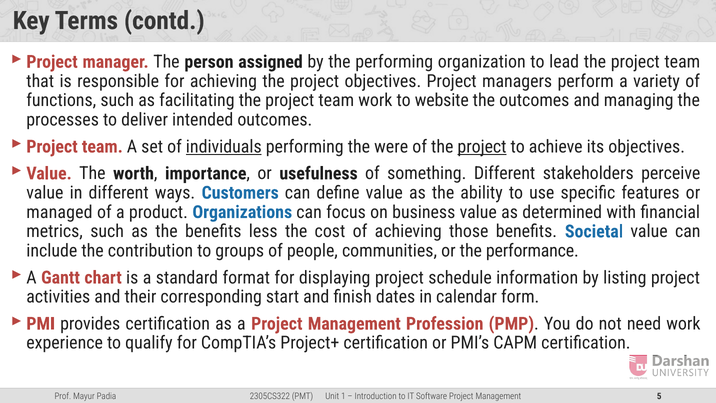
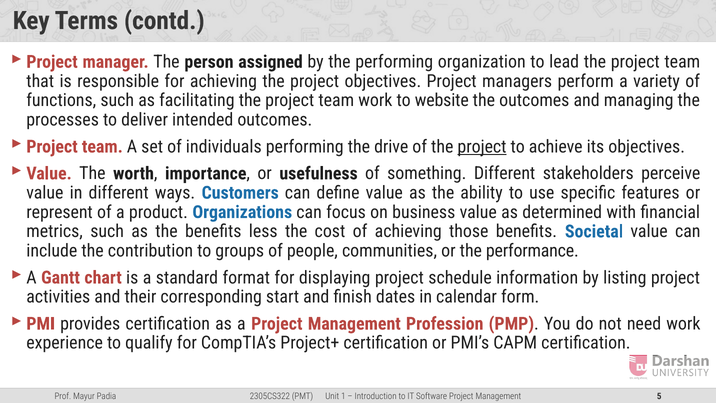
individuals underline: present -> none (224, 147)
were: were -> drive (391, 147)
managed: managed -> represent (60, 212)
